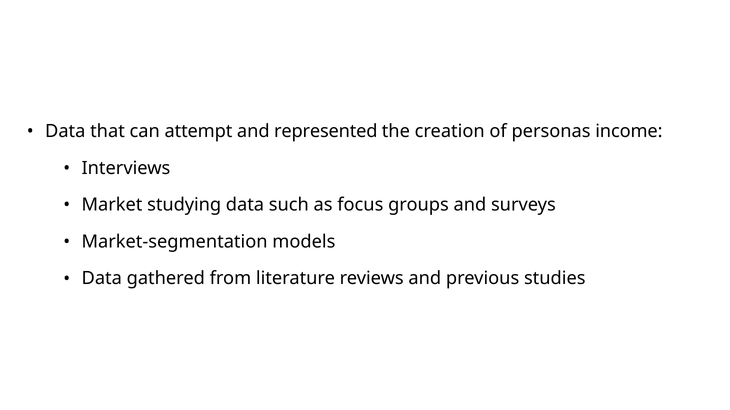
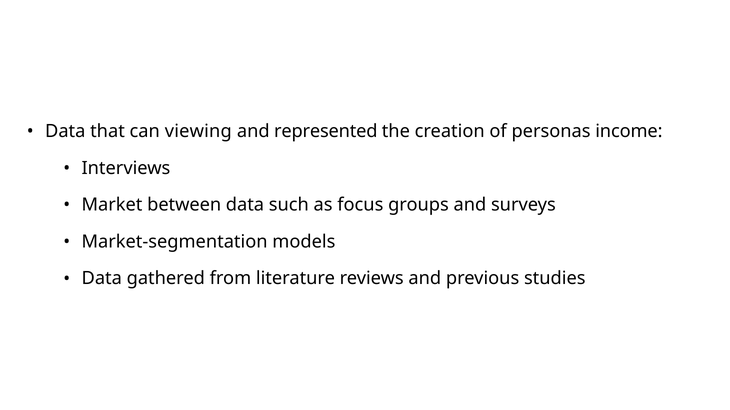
attempt: attempt -> viewing (198, 132)
studying: studying -> between (184, 205)
